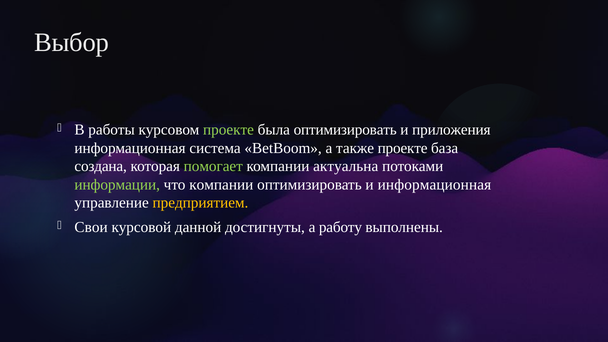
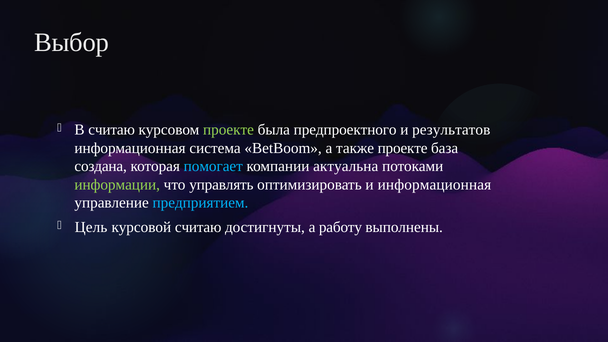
В работы: работы -> считаю (112, 130)
была оптимизировать: оптимизировать -> предпроектного (345, 130)
приложения: приложения -> результатов (451, 130)
помогает colour: light green -> light blue (213, 166)
что компании: компании -> управлять (221, 185)
предприятием colour: yellow -> light blue (200, 203)
Свои: Свои -> Цель (91, 227)
курсовой данной: данной -> считаю (198, 227)
